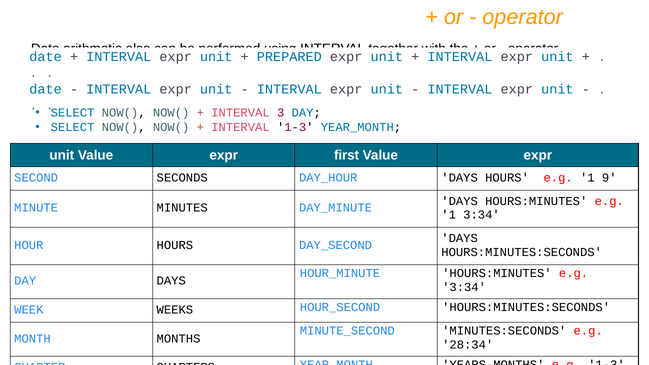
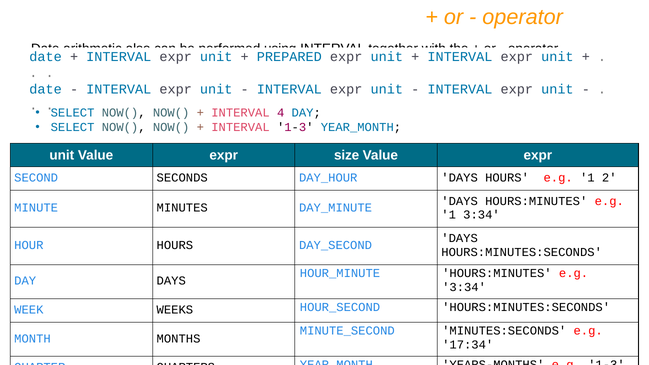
3: 3 -> 4 (281, 113)
first: first -> size (347, 155)
9: 9 -> 2 (609, 178)
28:34: 28:34 -> 17:34 (468, 345)
